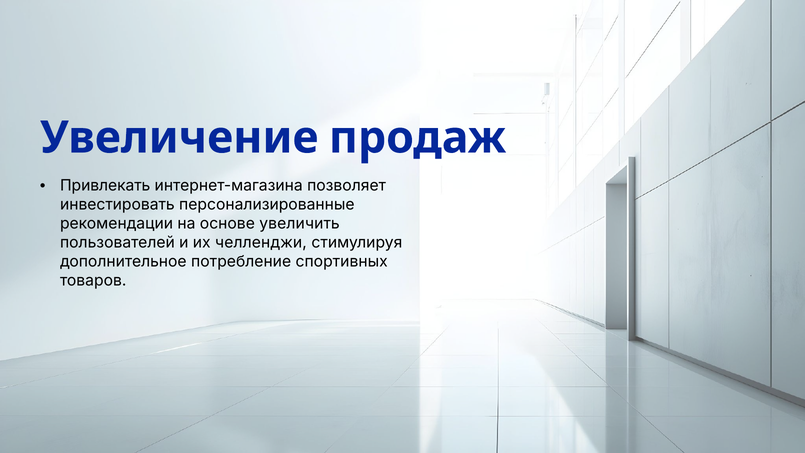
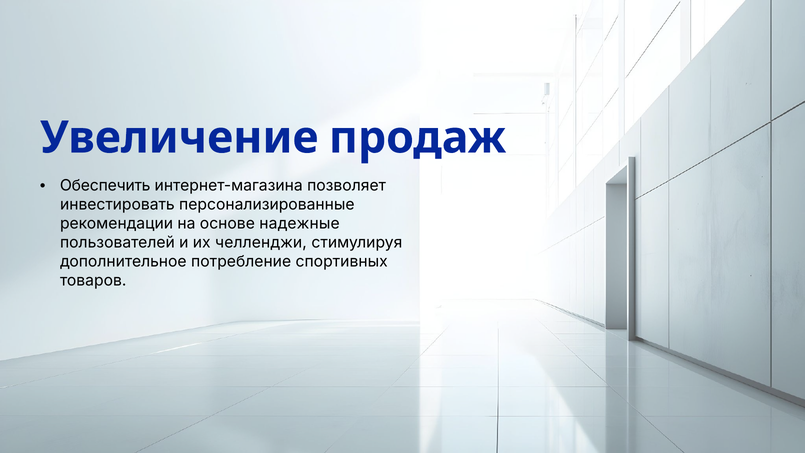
Привлекать: Привлекать -> Обеспечить (105, 186)
увеличить: увеличить -> надежные (300, 224)
